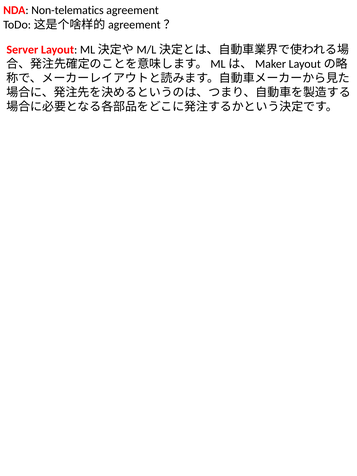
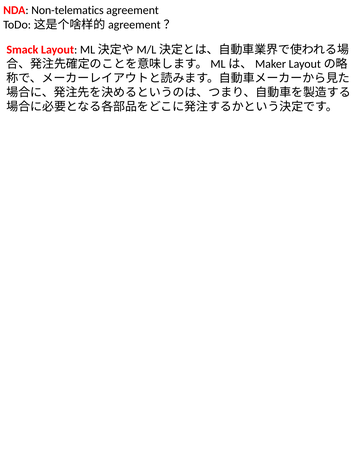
Server: Server -> Smack (22, 50)
